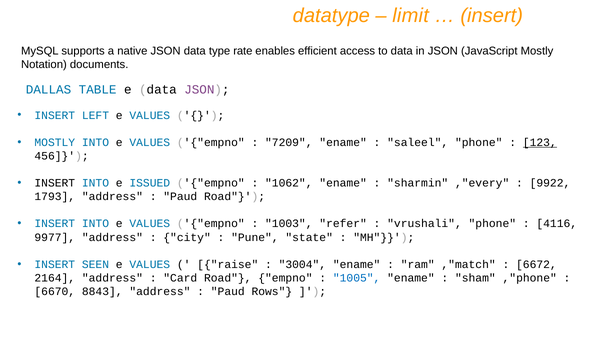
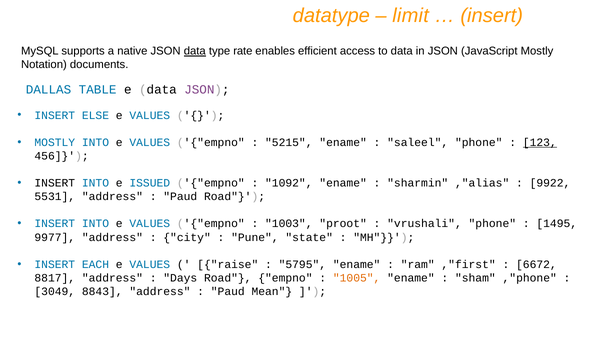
data underline: none -> present (195, 51)
LEFT: LEFT -> ELSE (95, 115)
7209: 7209 -> 5215 (289, 142)
1062: 1062 -> 1092 (289, 183)
,"every: ,"every -> ,"alias (482, 183)
1793: 1793 -> 5531 (55, 197)
refer: refer -> proot (343, 224)
4116: 4116 -> 1495 (557, 224)
SEEN: SEEN -> EACH (95, 265)
3004: 3004 -> 5795 (302, 265)
,"match: ,"match -> ,"first (469, 265)
2164: 2164 -> 8817 (55, 278)
Card: Card -> Days (180, 278)
1005 colour: blue -> orange (357, 278)
6670: 6670 -> 3049 (55, 292)
Rows: Rows -> Mean (272, 292)
